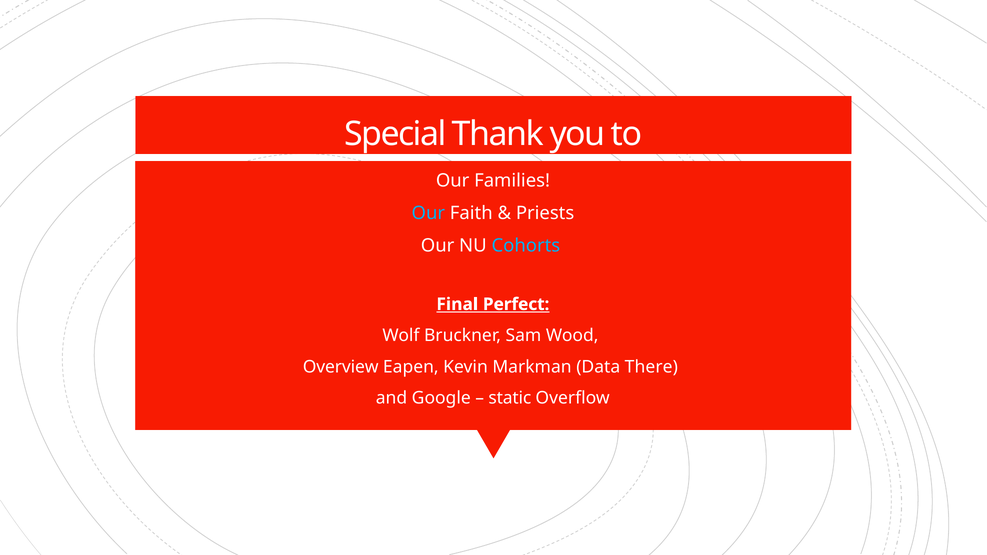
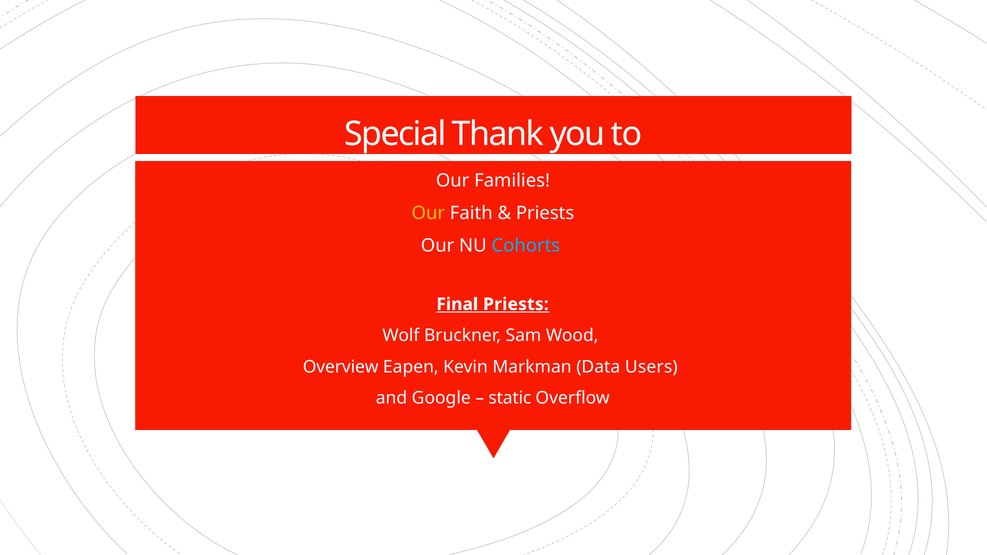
Our colour: light blue -> yellow (428, 213)
Final Perfect: Perfect -> Priests (516, 304)
There: There -> Users (651, 367)
